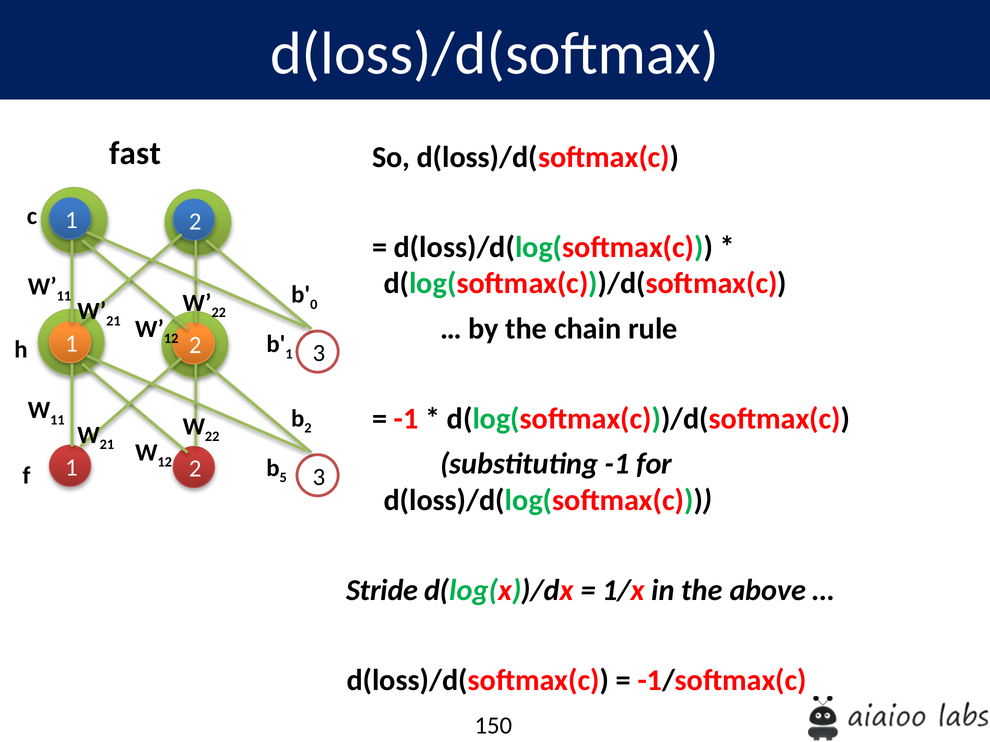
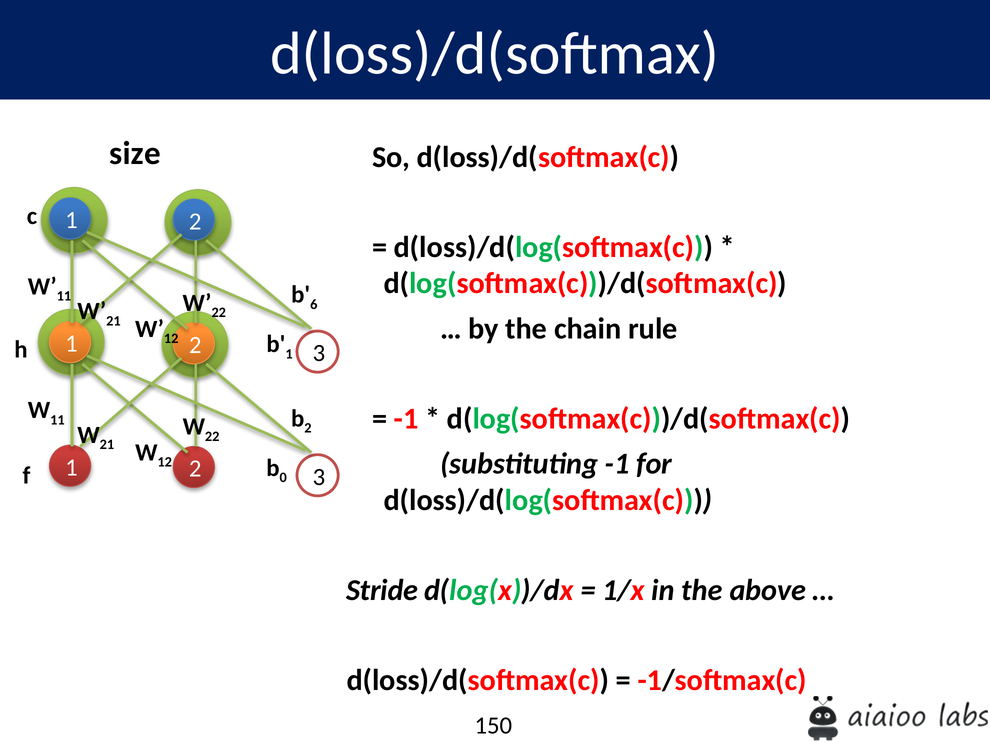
fast: fast -> size (135, 154)
0: 0 -> 6 (314, 305)
5: 5 -> 0 (283, 478)
